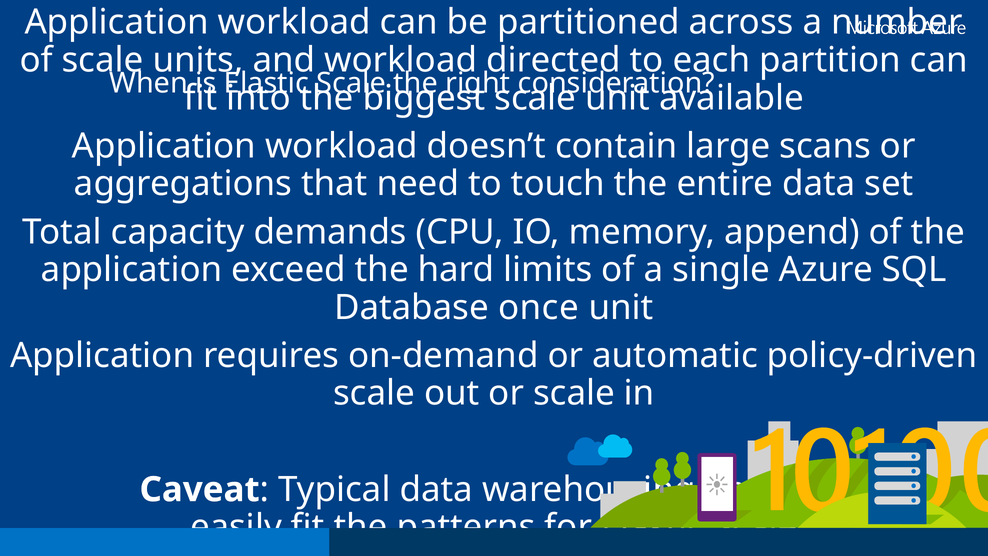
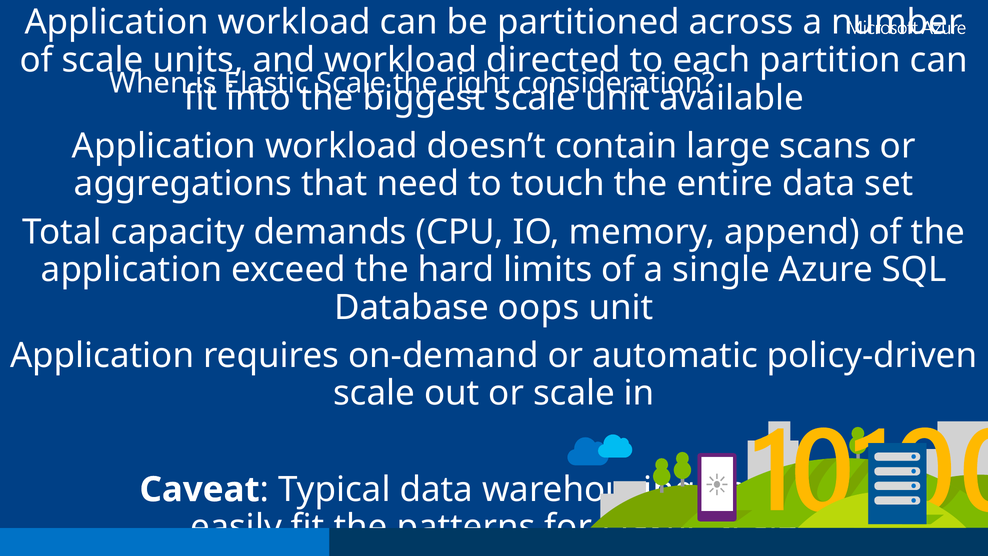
once: once -> oops (539, 307)
